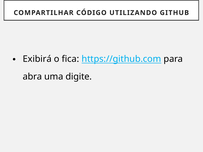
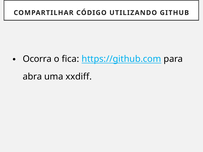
Exibirá: Exibirá -> Ocorra (37, 59)
digite: digite -> xxdiff (79, 77)
